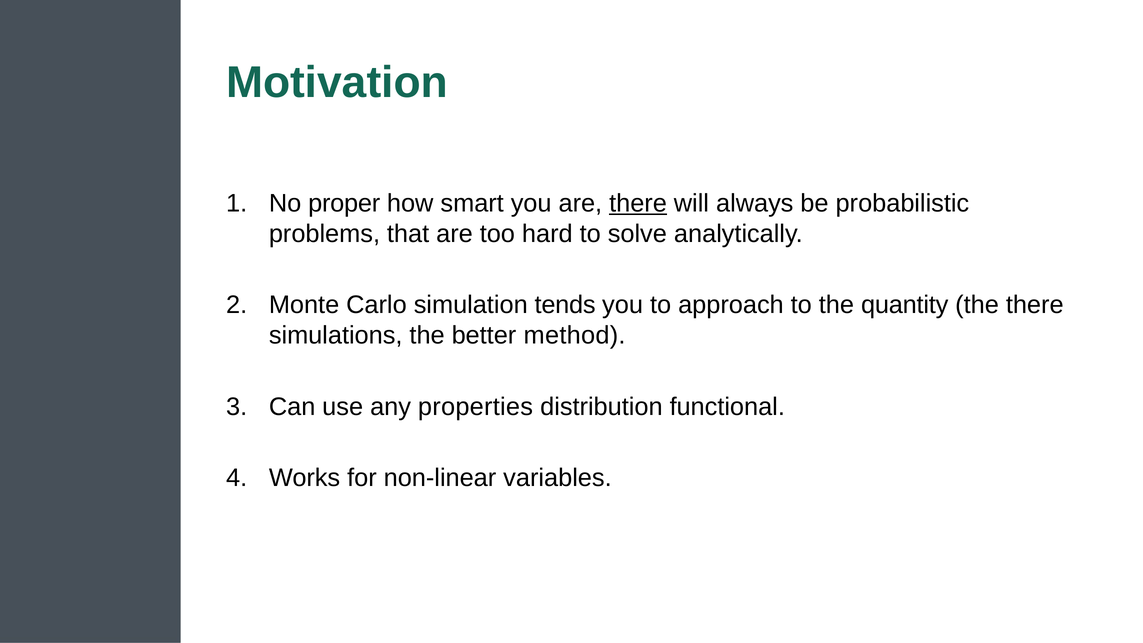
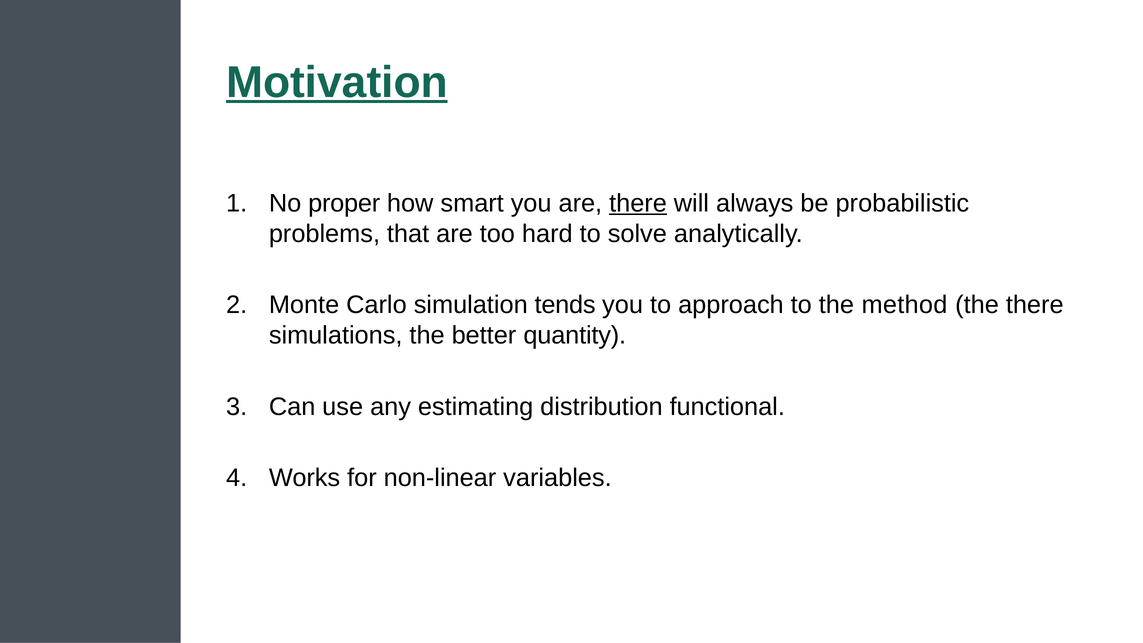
Motivation underline: none -> present (337, 82)
quantity: quantity -> method (904, 305)
method: method -> quantity (575, 336)
properties: properties -> estimating (476, 407)
